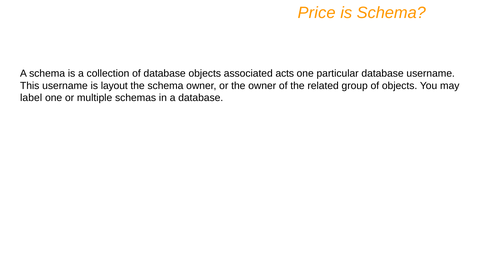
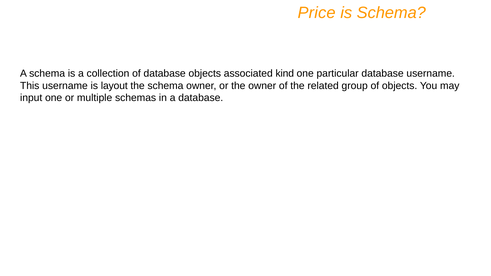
acts: acts -> kind (285, 73)
label: label -> input (31, 98)
